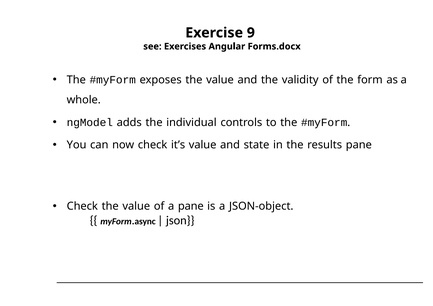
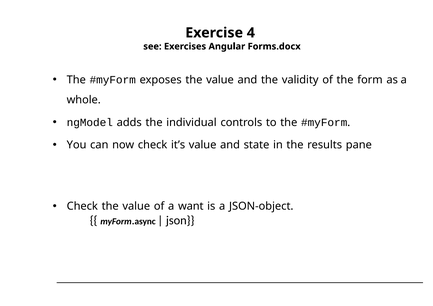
9: 9 -> 4 (251, 33)
a pane: pane -> want (191, 206)
